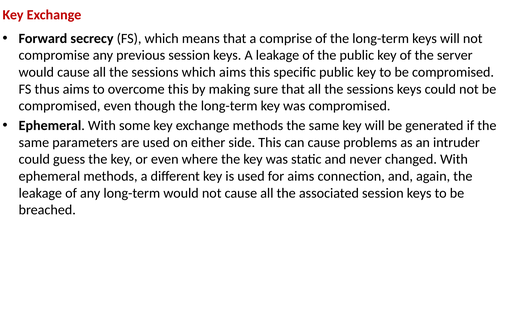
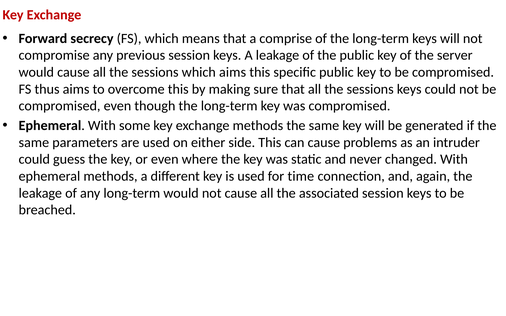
for aims: aims -> time (301, 176)
